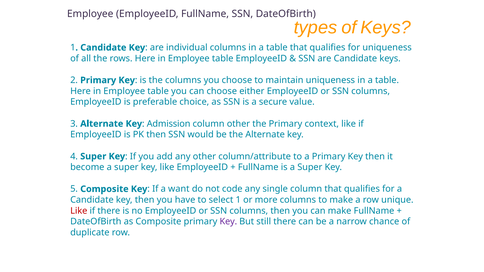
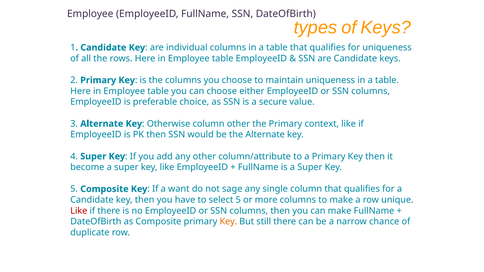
Admission: Admission -> Otherwise (169, 124)
code: code -> sage (232, 189)
select 1: 1 -> 5 (238, 200)
Key colour: purple -> orange (228, 222)
